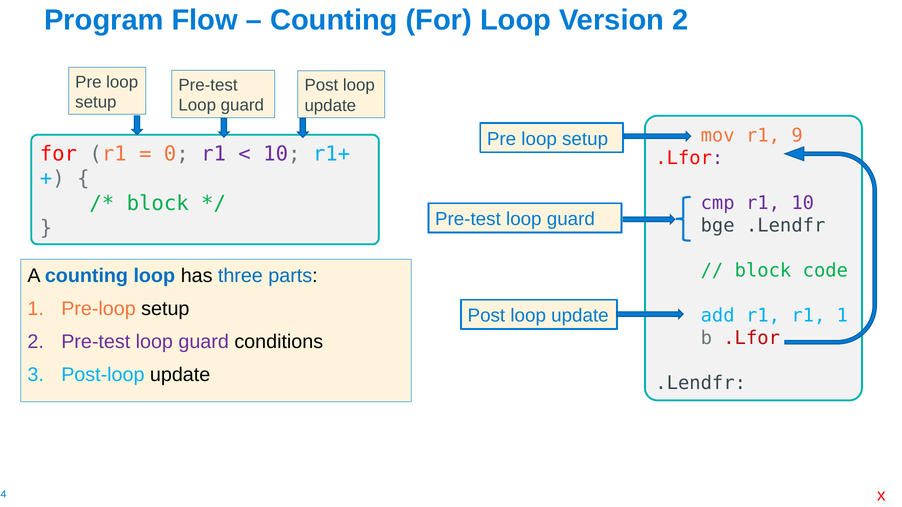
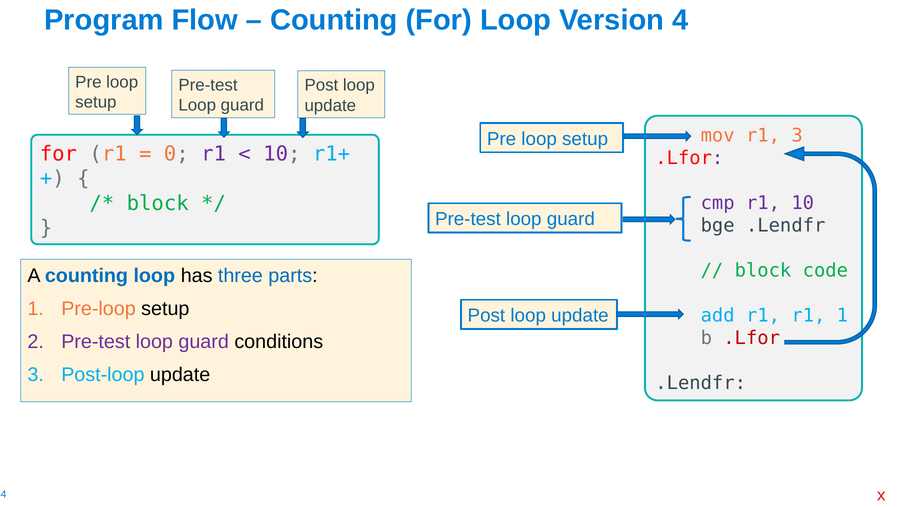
Version 2: 2 -> 4 (680, 20)
r1 9: 9 -> 3 (797, 135)
